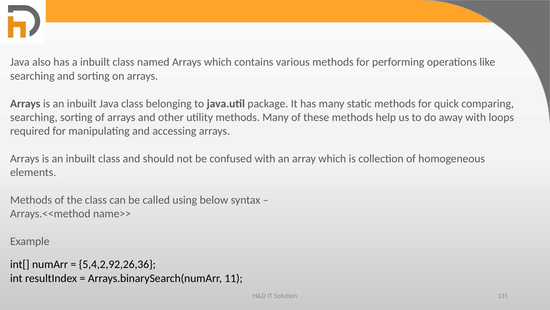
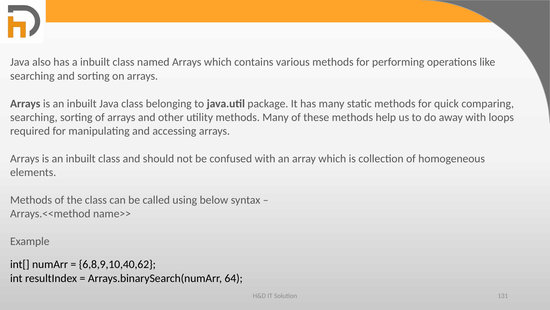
5,4,2,92,26,36: 5,4,2,92,26,36 -> 6,8,9,10,40,62 (117, 264)
11: 11 -> 64 (234, 278)
